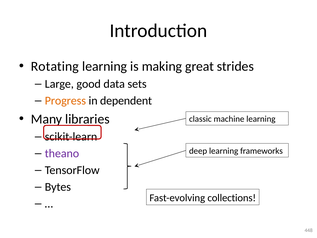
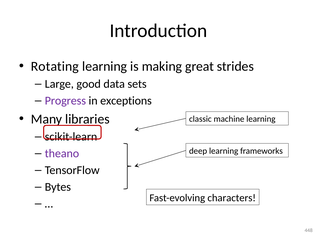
Progress colour: orange -> purple (65, 101)
dependent: dependent -> exceptions (126, 101)
collections: collections -> characters (232, 198)
